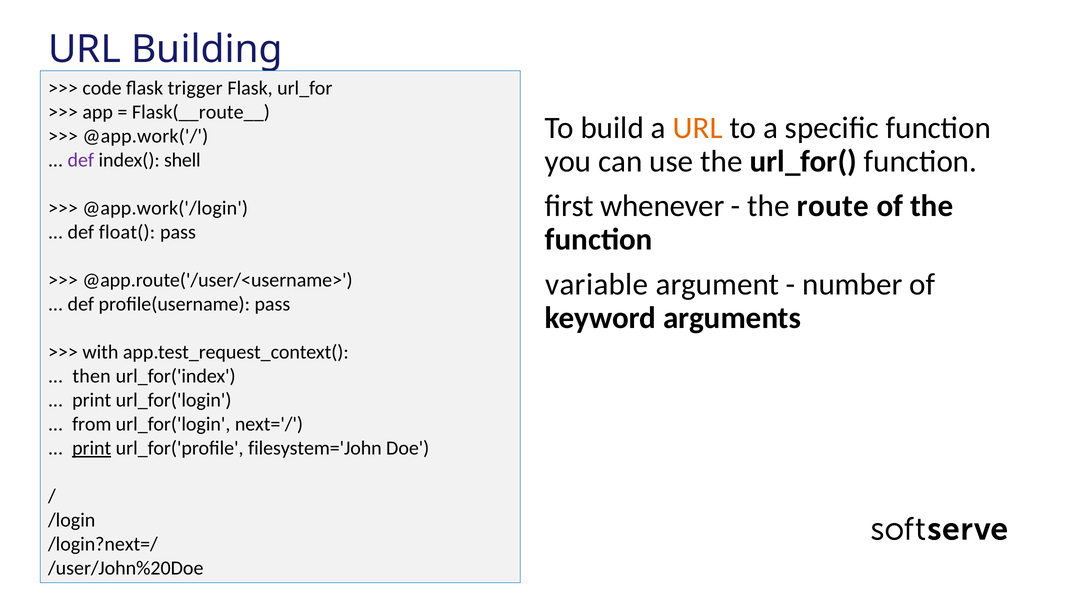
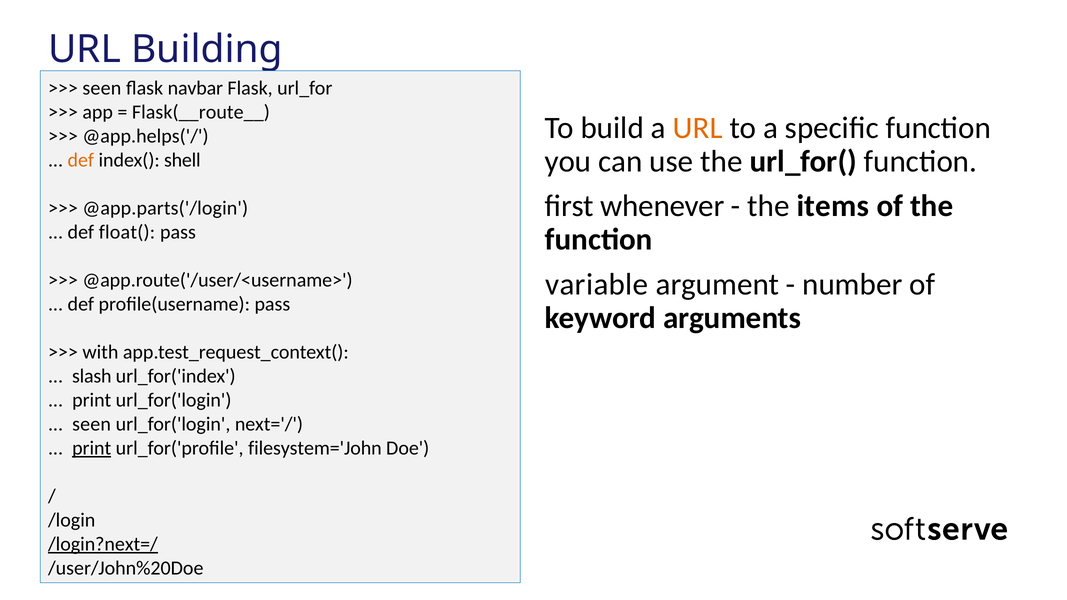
code: code -> seen (102, 88)
trigger: trigger -> navbar (195, 88)
@app.work('/: @app.work('/ -> @app.helps('/ (145, 136)
def colour: purple -> orange (81, 160)
route: route -> items (833, 206)
@app.work('/login: @app.work('/login -> @app.parts('/login (165, 208)
then: then -> slash (92, 376)
from: from -> seen (92, 424)
/login?next=/ underline: none -> present (103, 544)
